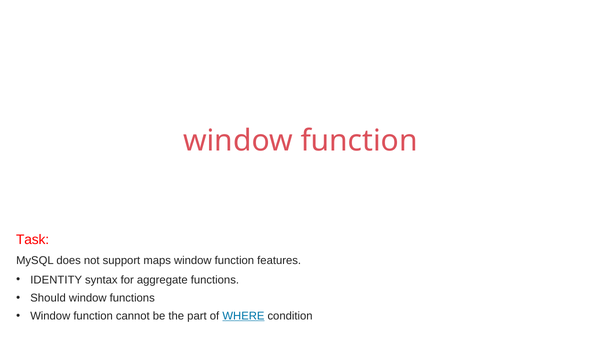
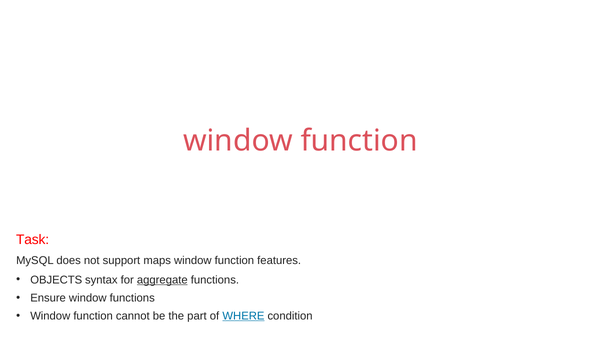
IDENTITY: IDENTITY -> OBJECTS (56, 280)
aggregate underline: none -> present (162, 280)
Should: Should -> Ensure (48, 298)
